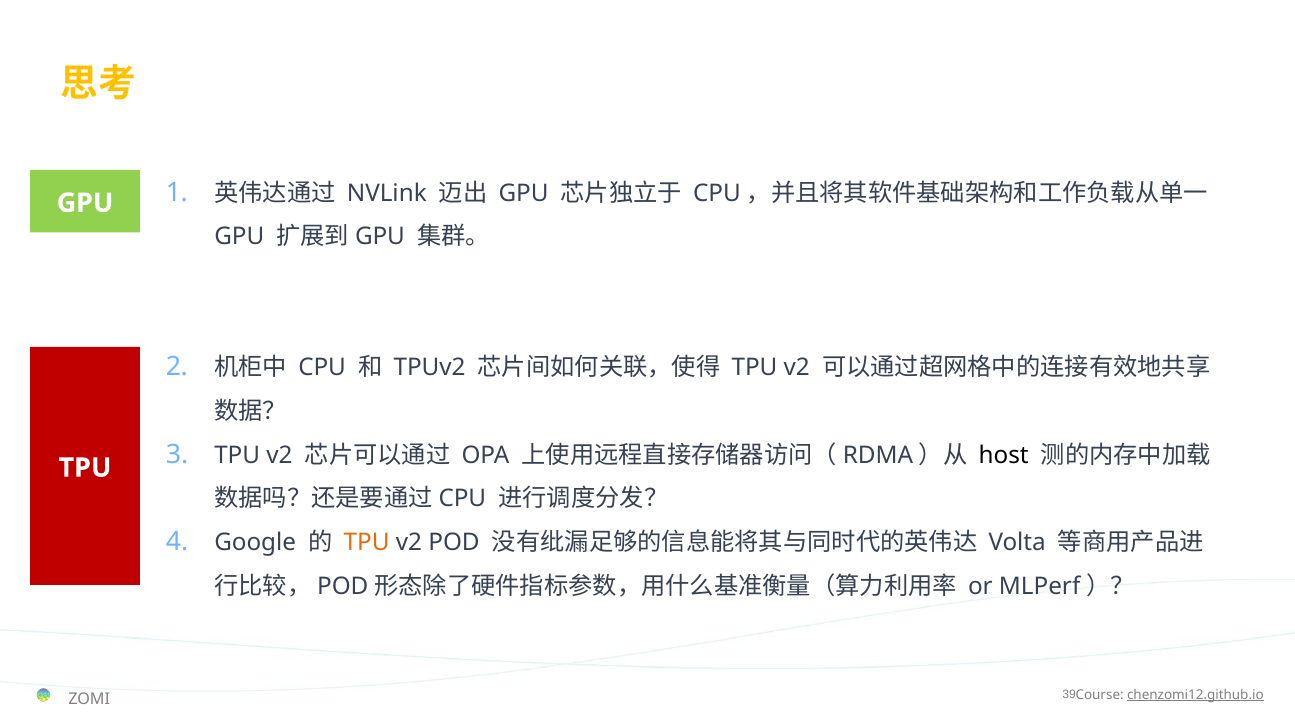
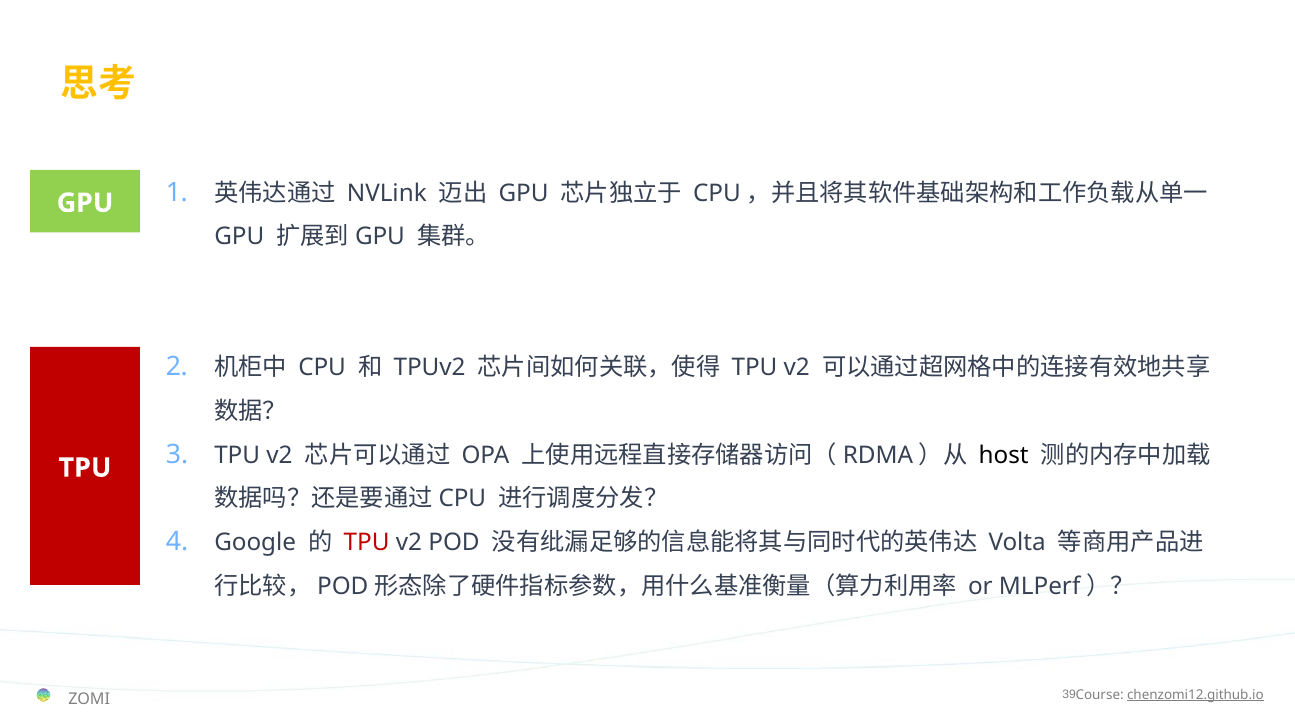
TPU colour: orange -> red (367, 543)
